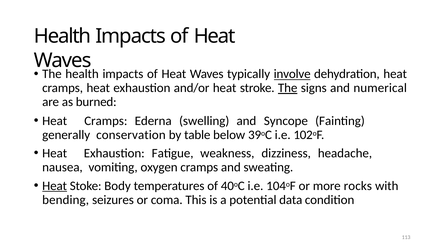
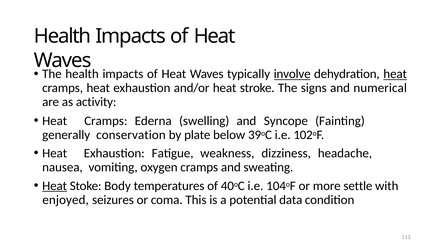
heat underline: none -> present (395, 74)
The underline: present -> none (288, 88)
burned: burned -> activity (96, 102)
table: table -> plate (197, 135)
rocks: rocks -> settle (358, 186)
bending: bending -> enjoyed (66, 200)
